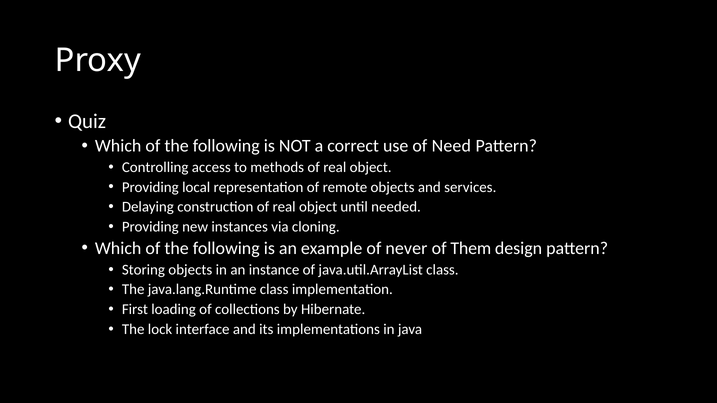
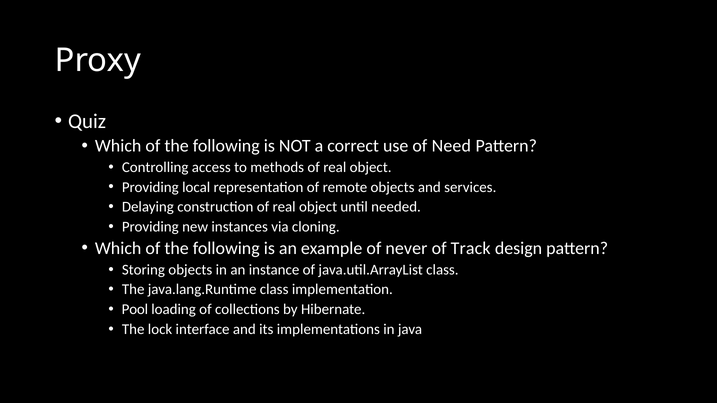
Them: Them -> Track (471, 248)
First: First -> Pool (135, 310)
